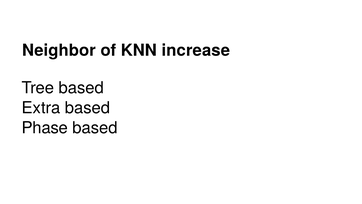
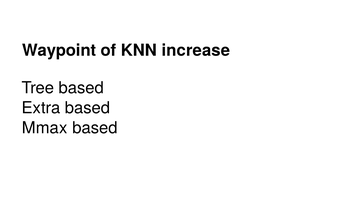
Neighbor: Neighbor -> Waypoint (59, 50)
Phase: Phase -> Mmax (45, 128)
